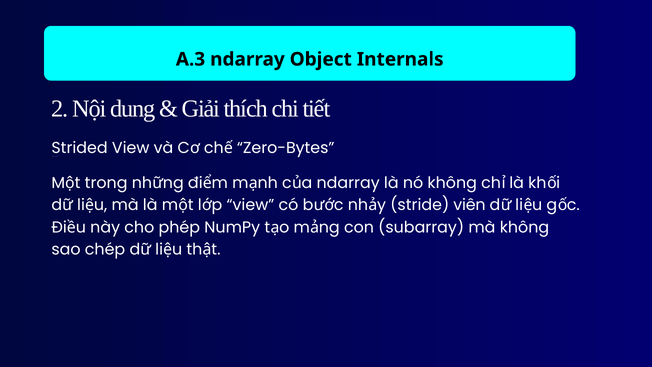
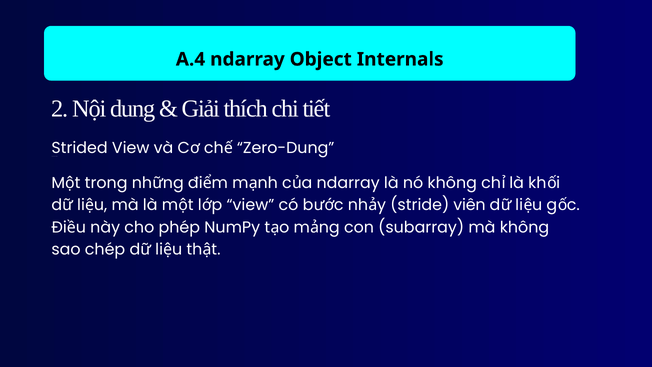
A.3: A.3 -> A.4 (191, 59)
Zero-Bytes: Zero-Bytes -> Zero-Dung (286, 148)
